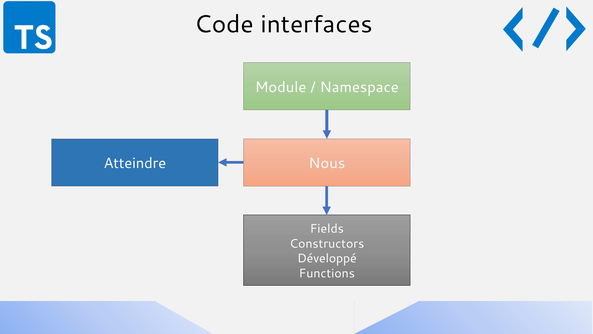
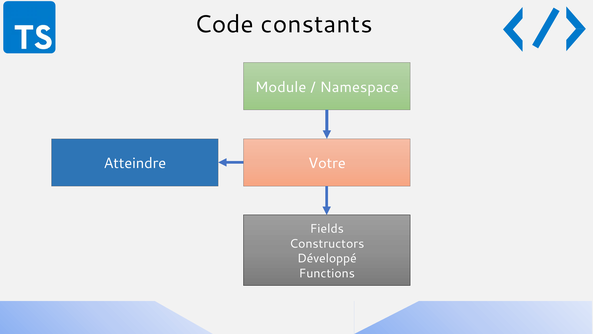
interfaces: interfaces -> constants (317, 24)
Nous: Nous -> Votre (327, 163)
